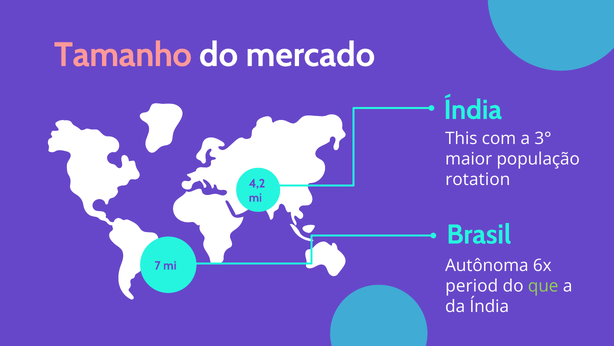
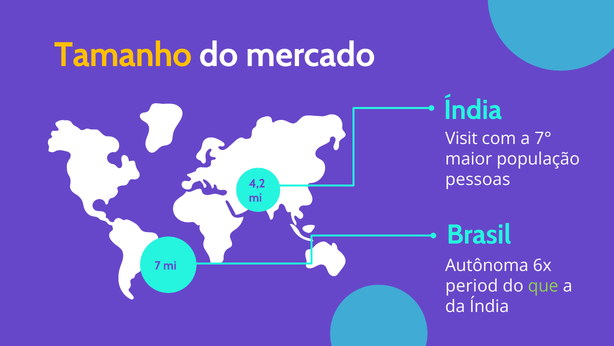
Tamanho colour: pink -> yellow (123, 55)
This: This -> Visit (461, 138)
3°: 3° -> 7° (543, 138)
rotation: rotation -> pessoas (478, 179)
